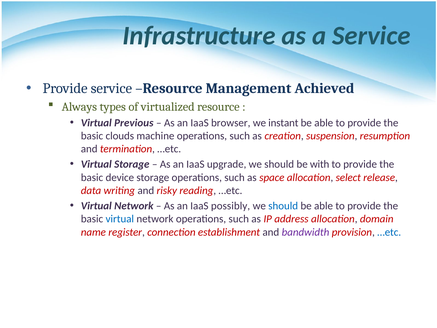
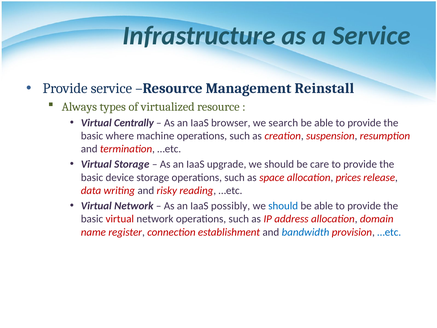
Achieved: Achieved -> Reinstall (324, 88)
Previous: Previous -> Centrally (134, 123)
instant: instant -> search (283, 123)
clouds: clouds -> where (120, 136)
with: with -> care (320, 164)
select: select -> prices (348, 177)
virtual colour: blue -> red (120, 219)
bandwidth colour: purple -> blue (306, 232)
